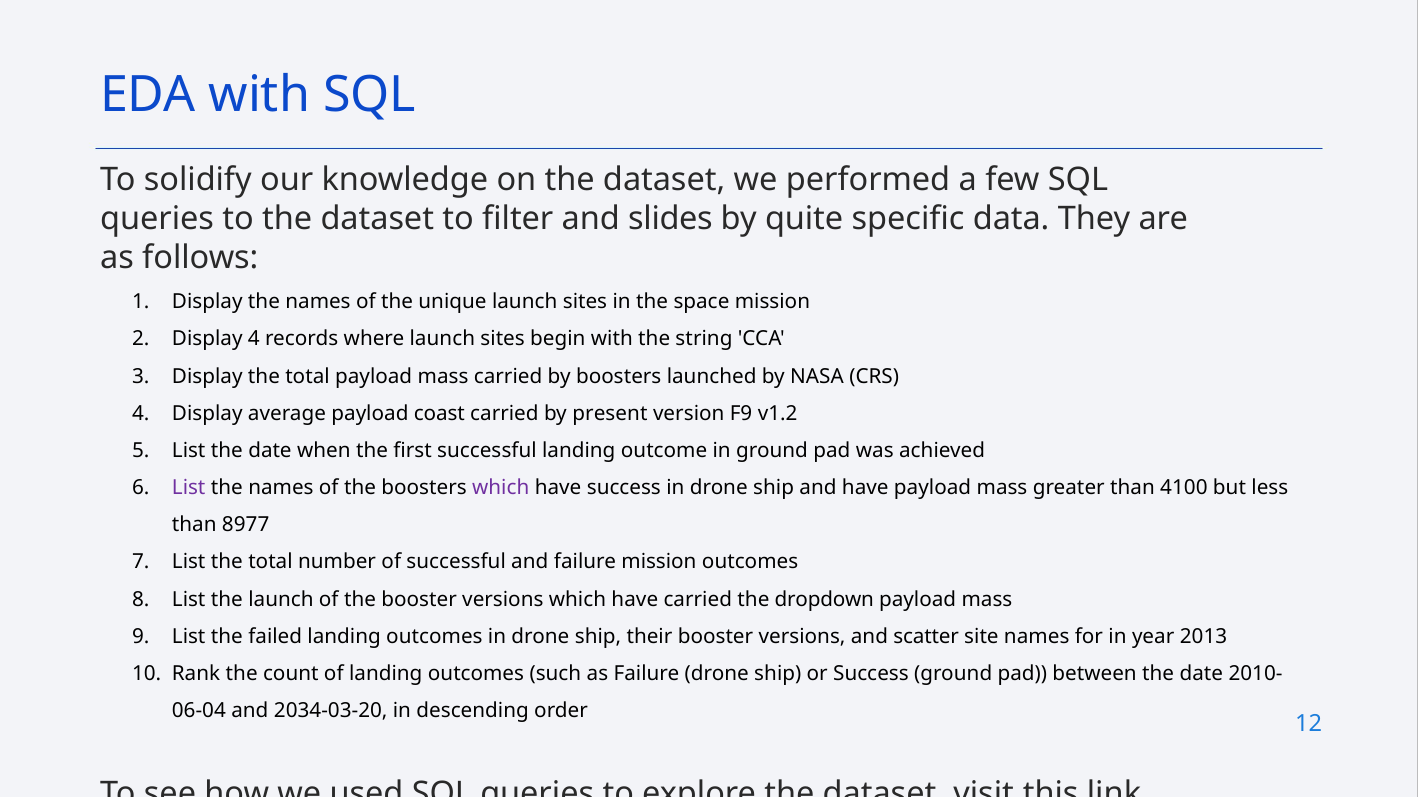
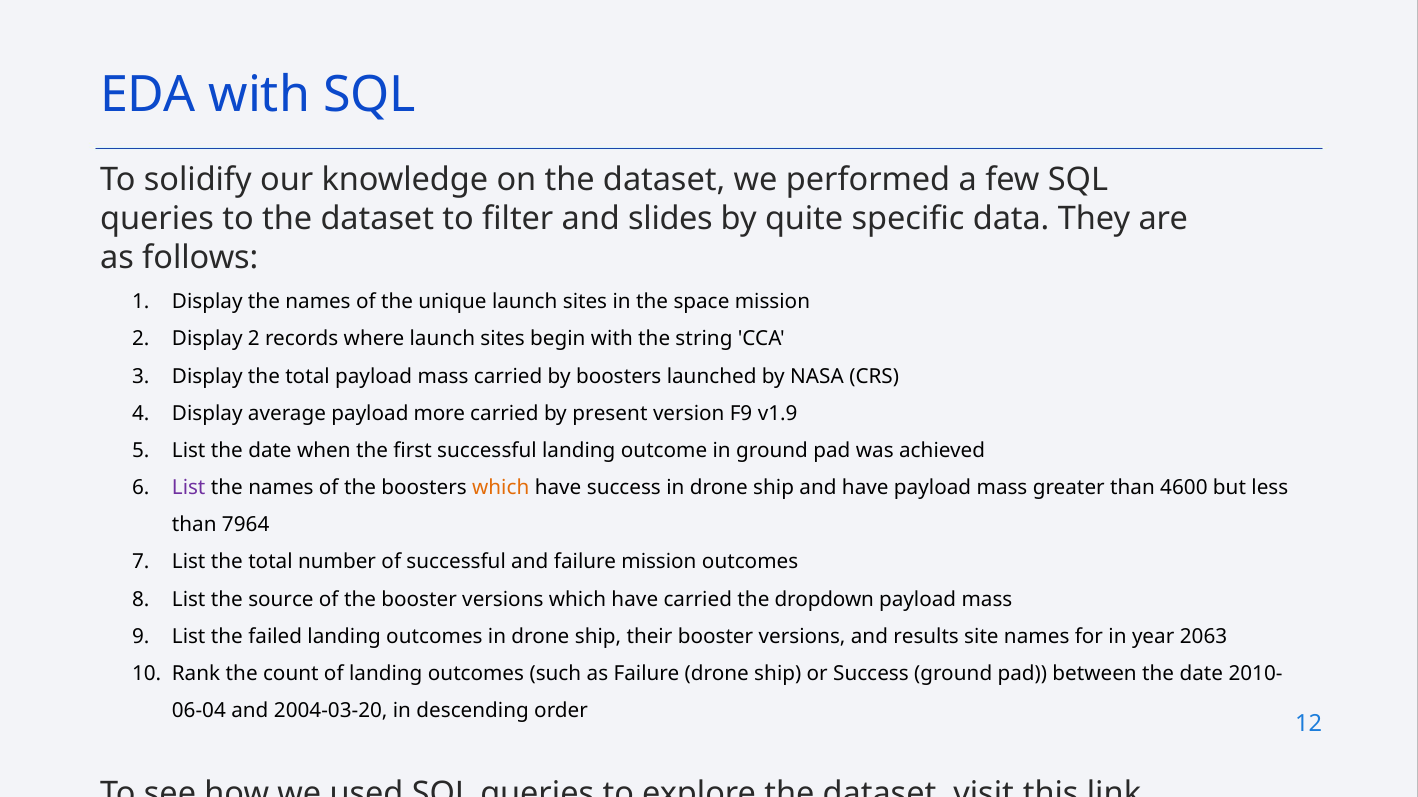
Display 4: 4 -> 2 (254, 339)
coast: coast -> more (439, 414)
v1.2: v1.2 -> v1.9 (778, 414)
which colour: purple -> orange (501, 488)
4100: 4100 -> 4600 (1184, 488)
8977: 8977 -> 7964 (246, 525)
the launch: launch -> source (281, 600)
scatter: scatter -> results (926, 637)
2013: 2013 -> 2063 (1204, 637)
2034-03-20: 2034-03-20 -> 2004-03-20 (331, 711)
